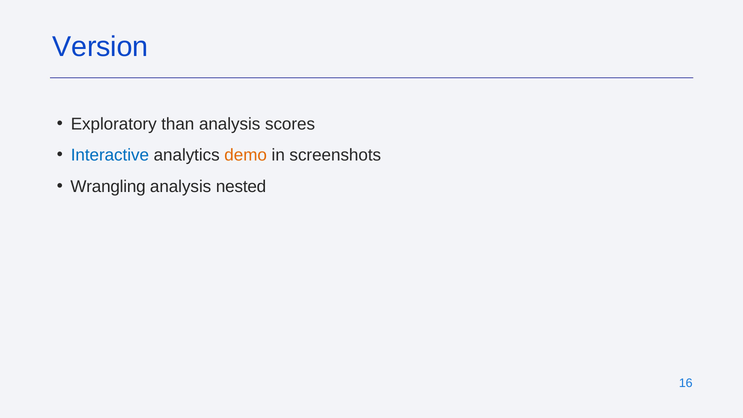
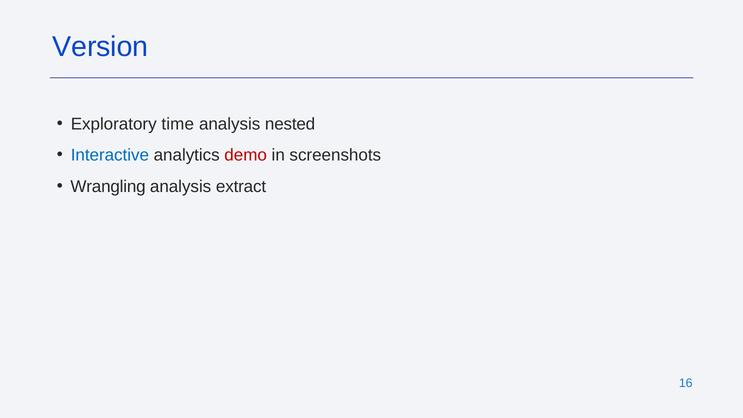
than: than -> time (178, 124)
scores: scores -> nested (290, 124)
demo colour: orange -> red (246, 155)
nested: nested -> extract (241, 186)
